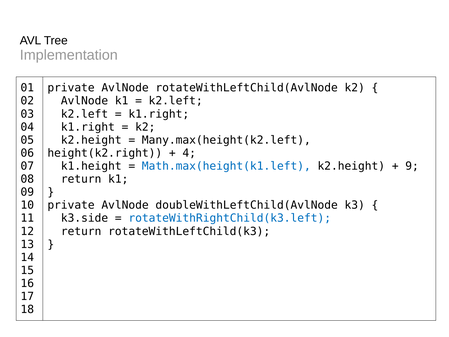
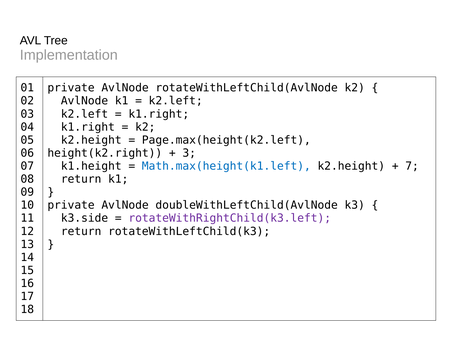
Many.max(height(k2.left: Many.max(height(k2.left -> Page.max(height(k2.left (226, 140)
4: 4 -> 3 (189, 153)
9: 9 -> 7 (412, 166)
rotateWithRightChild(k3.left colour: blue -> purple (230, 218)
